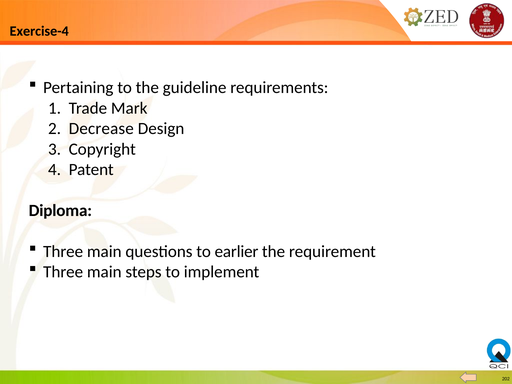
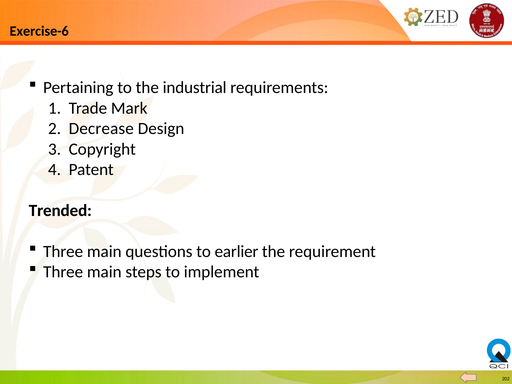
Exercise-4: Exercise-4 -> Exercise-6 (39, 31)
guideline: guideline -> industrial (195, 88)
Diploma: Diploma -> Trended (60, 211)
